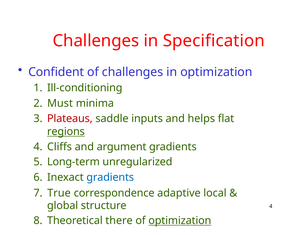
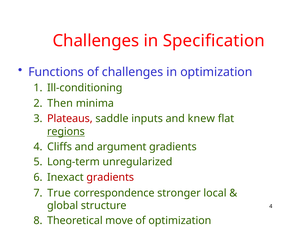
Confident: Confident -> Functions (56, 72)
Must: Must -> Then (60, 103)
helps: helps -> knew (201, 119)
gradients colour: blue -> red (110, 177)
adaptive: adaptive -> stronger (179, 193)
there: there -> move (119, 221)
optimization underline: present -> none (180, 221)
